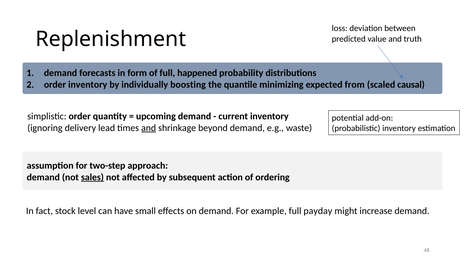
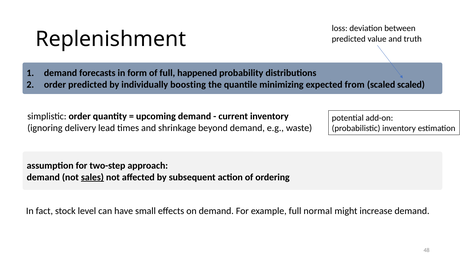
order inventory: inventory -> predicted (88, 85)
scaled causal: causal -> scaled (411, 85)
and underline: present -> none (149, 128)
payday: payday -> normal (318, 211)
